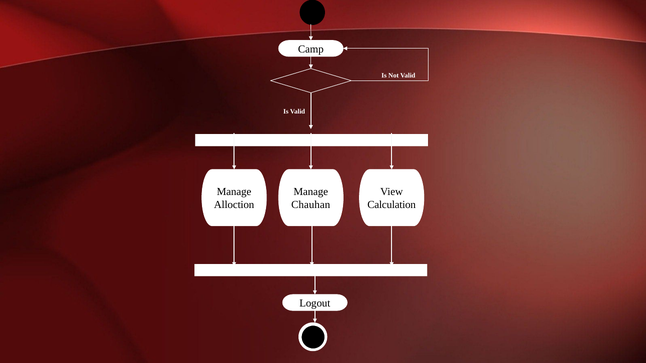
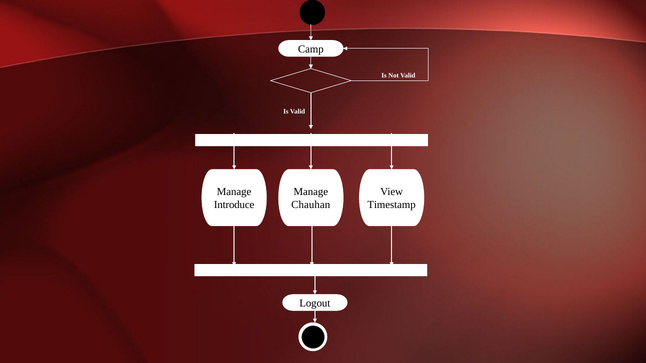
Alloction: Alloction -> Introduce (234, 205)
Calculation: Calculation -> Timestamp (392, 205)
